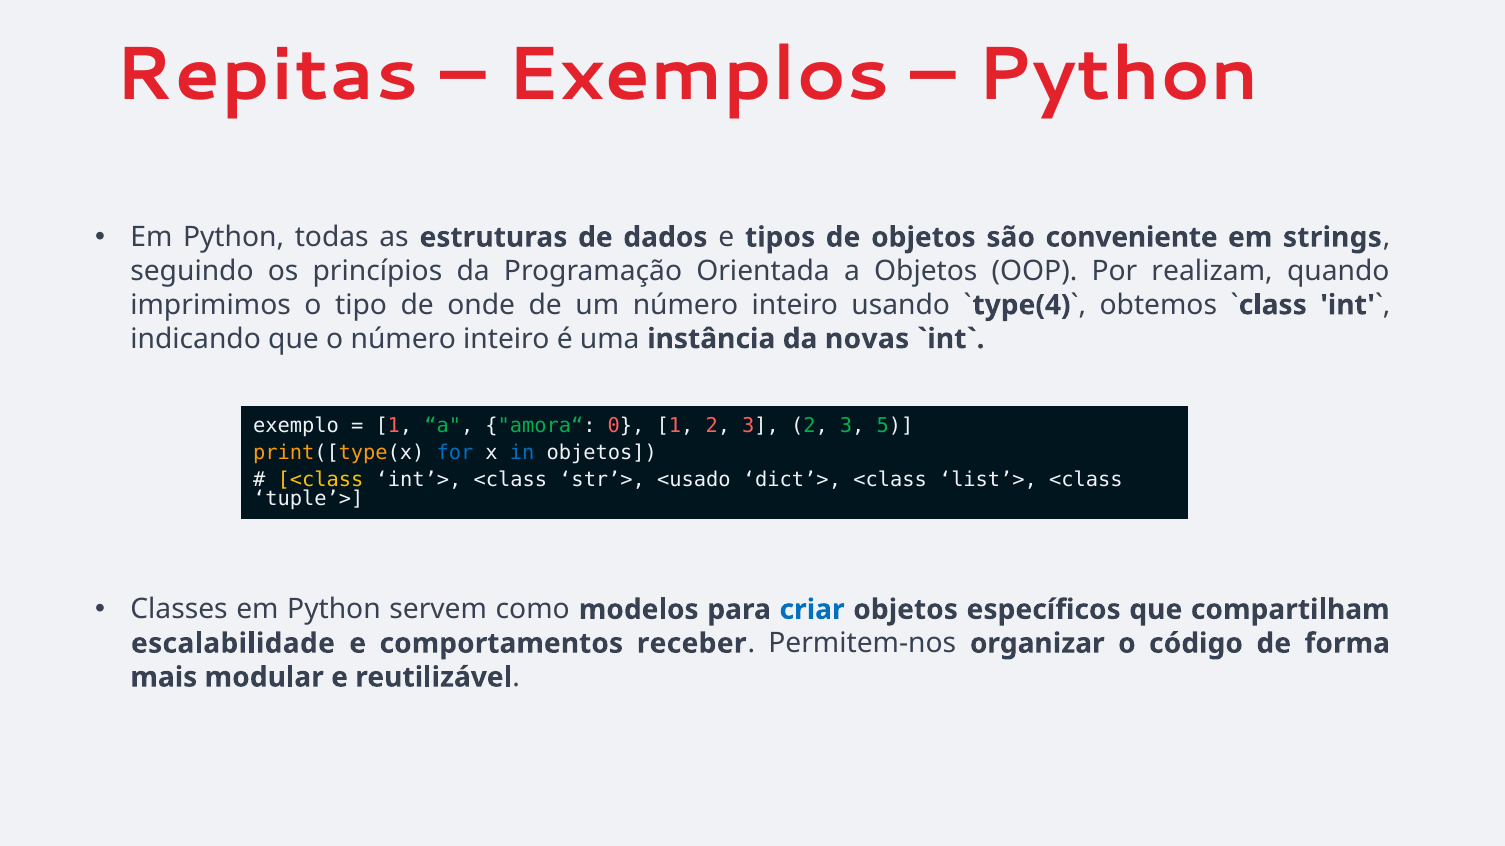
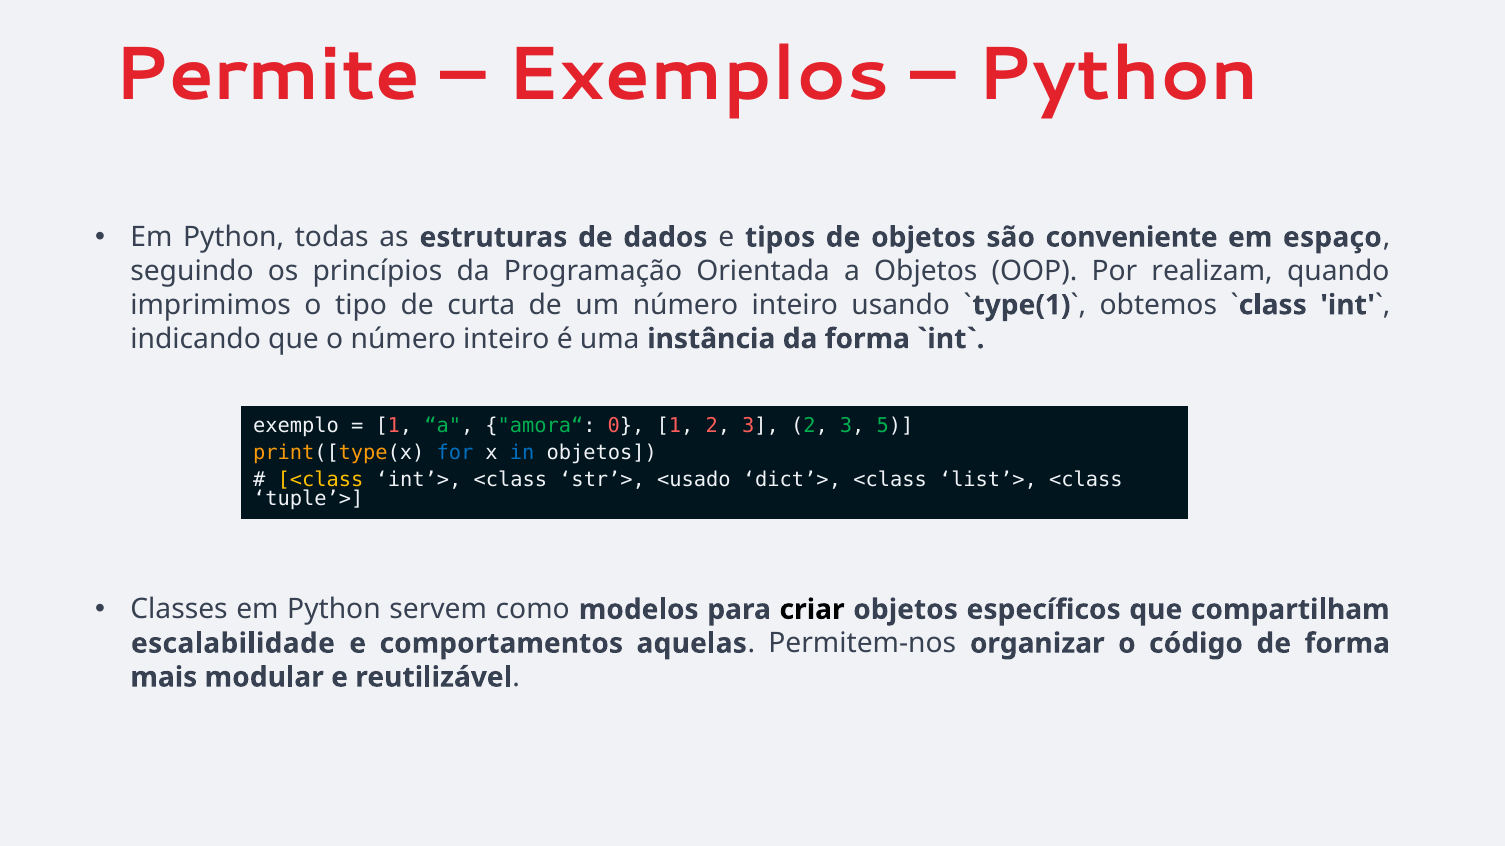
Repitas: Repitas -> Permite (267, 74)
strings: strings -> espaço (1332, 237)
onde: onde -> curta (481, 305)
type(4: type(4 -> type(1 (1022, 305)
da novas: novas -> forma (867, 339)
criar colour: blue -> black (812, 610)
receber: receber -> aquelas (692, 644)
